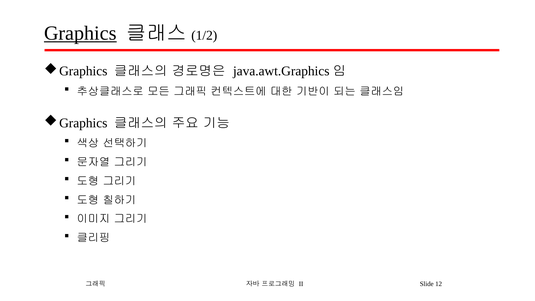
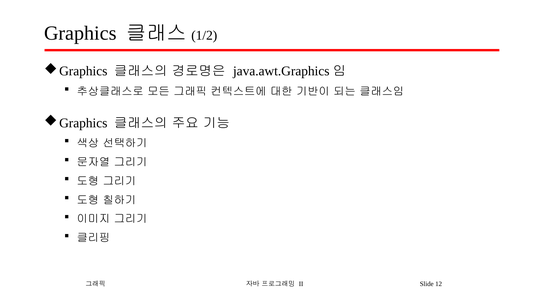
Graphics underline: present -> none (80, 33)
